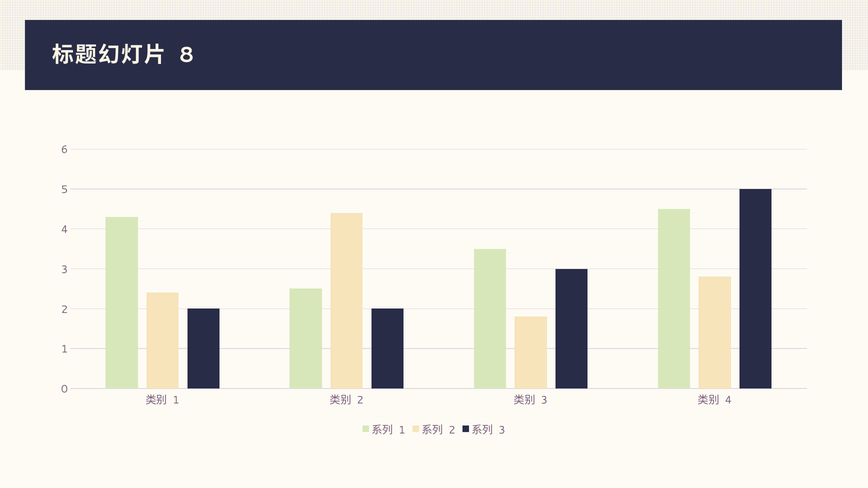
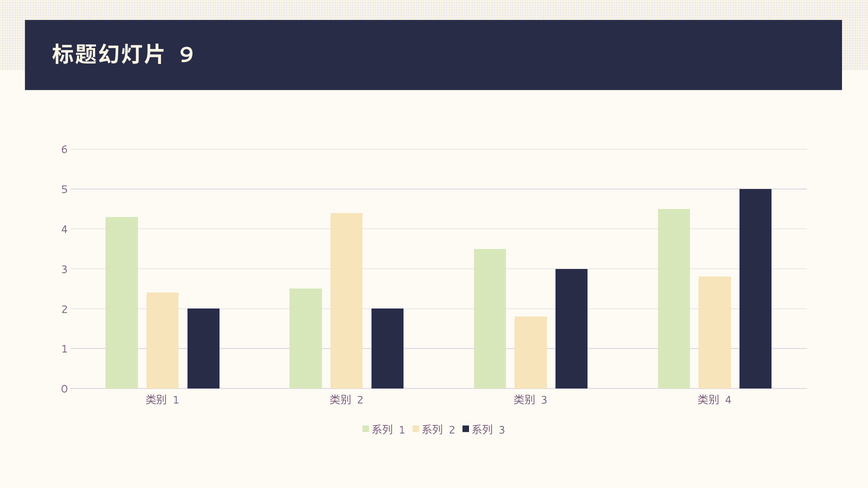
8: 8 -> 9 (187, 55)
